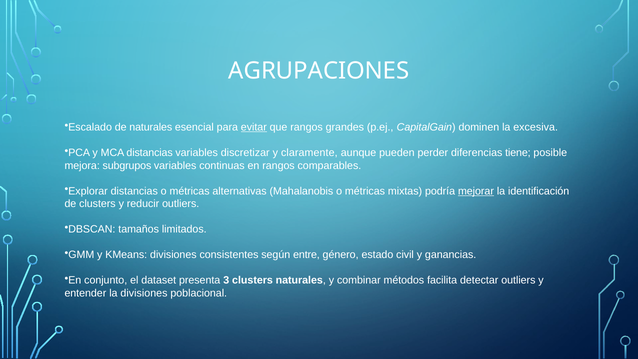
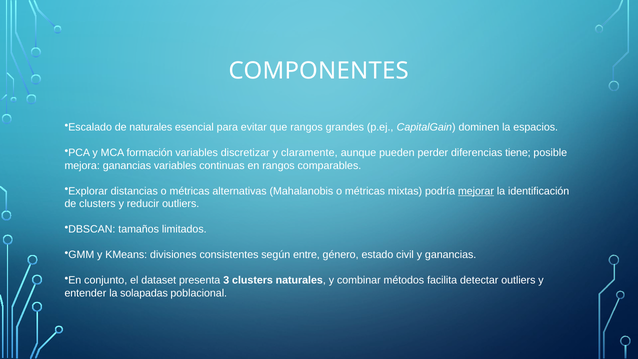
AGRUPACIONES: AGRUPACIONES -> COMPONENTES (319, 71)
evitar underline: present -> none (254, 127)
excesiva: excesiva -> espacios (536, 127)
MCA distancias: distancias -> formación (150, 153)
mejora subgrupos: subgrupos -> ganancias (127, 165)
la divisiones: divisiones -> solapadas (144, 293)
